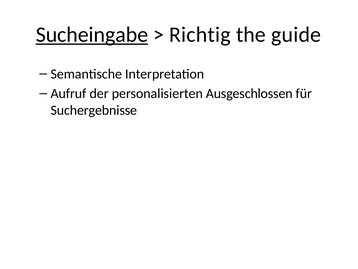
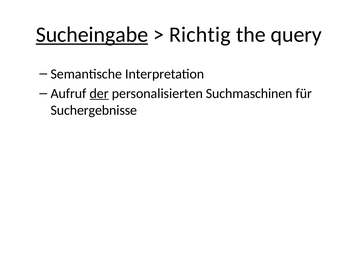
guide: guide -> query (296, 35)
der underline: none -> present (99, 93)
Ausgeschlossen: Ausgeschlossen -> Suchmaschinen (249, 93)
